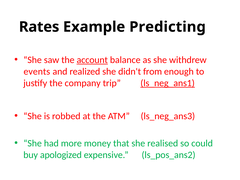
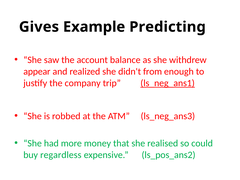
Rates: Rates -> Gives (39, 27)
account underline: present -> none (92, 60)
events: events -> appear (37, 71)
apologized: apologized -> regardless (61, 155)
